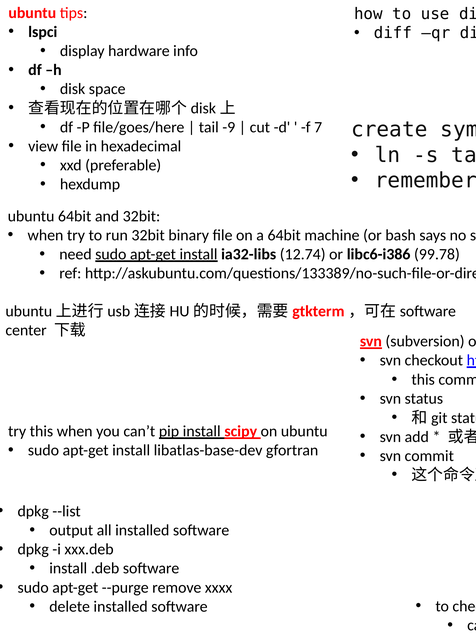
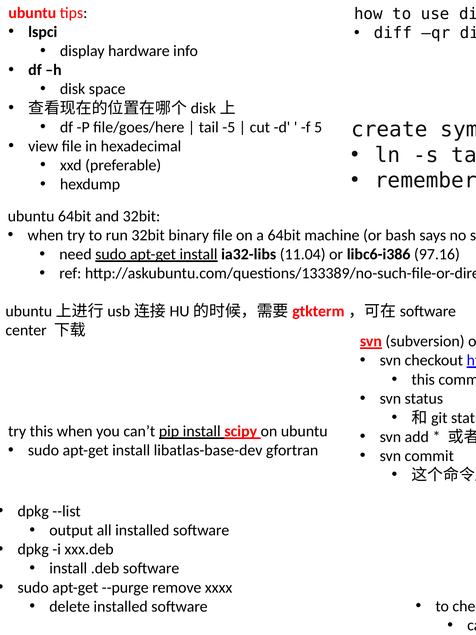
-9: -9 -> -5 (229, 127)
7: 7 -> 5 (318, 127)
12.74: 12.74 -> 11.04 (303, 254)
99.78: 99.78 -> 97.16 (437, 254)
